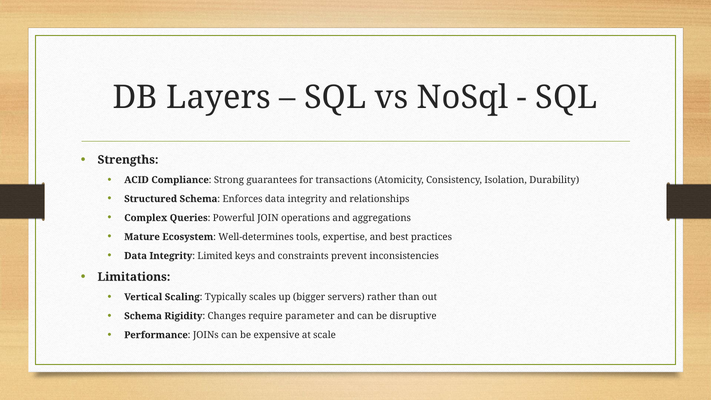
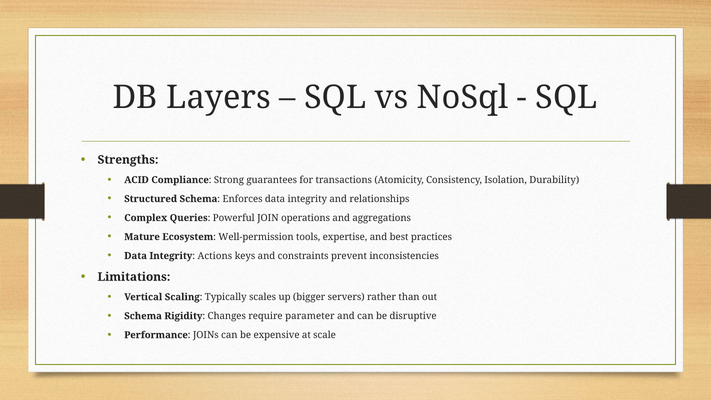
Well-determines: Well-determines -> Well-permission (256, 237)
Limited: Limited -> Actions (215, 256)
